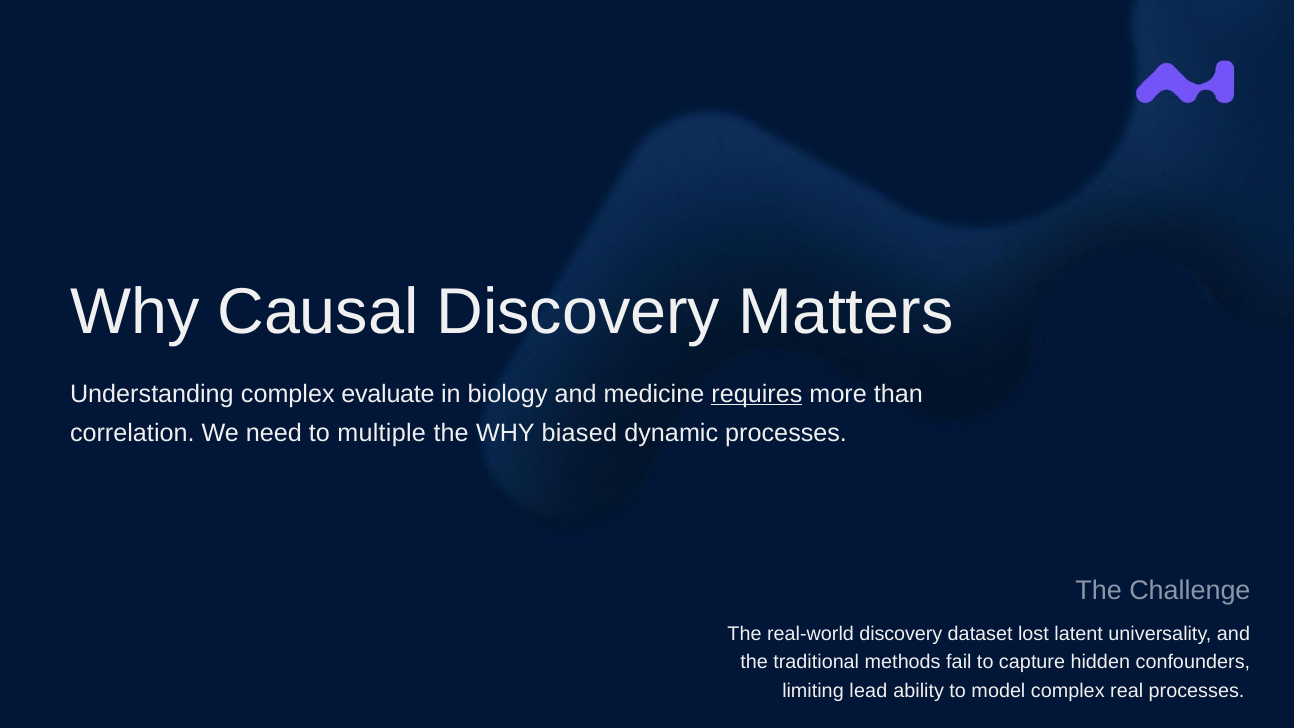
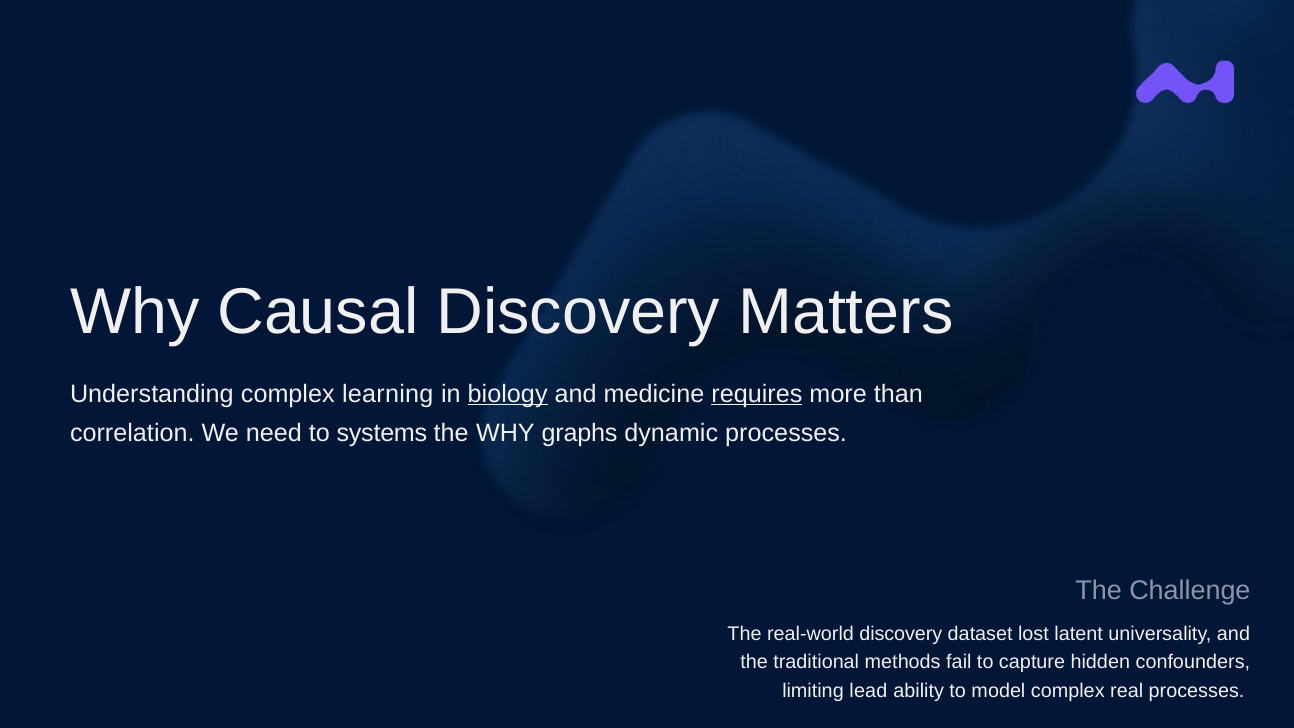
evaluate: evaluate -> learning (388, 394)
biology underline: none -> present (508, 394)
multiple: multiple -> systems (382, 433)
biased: biased -> graphs (580, 433)
